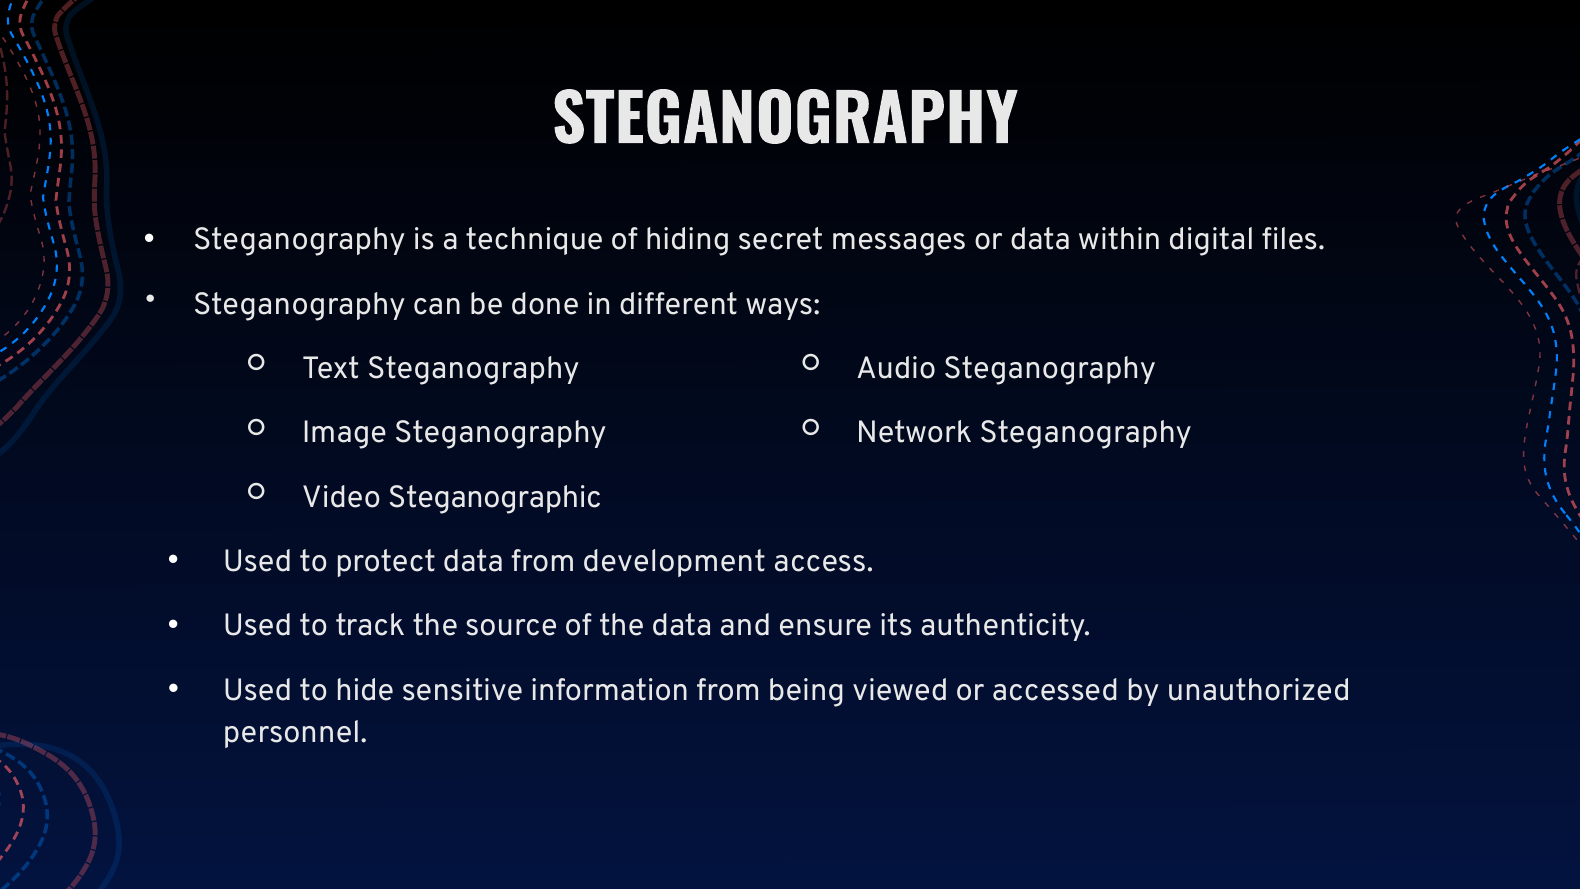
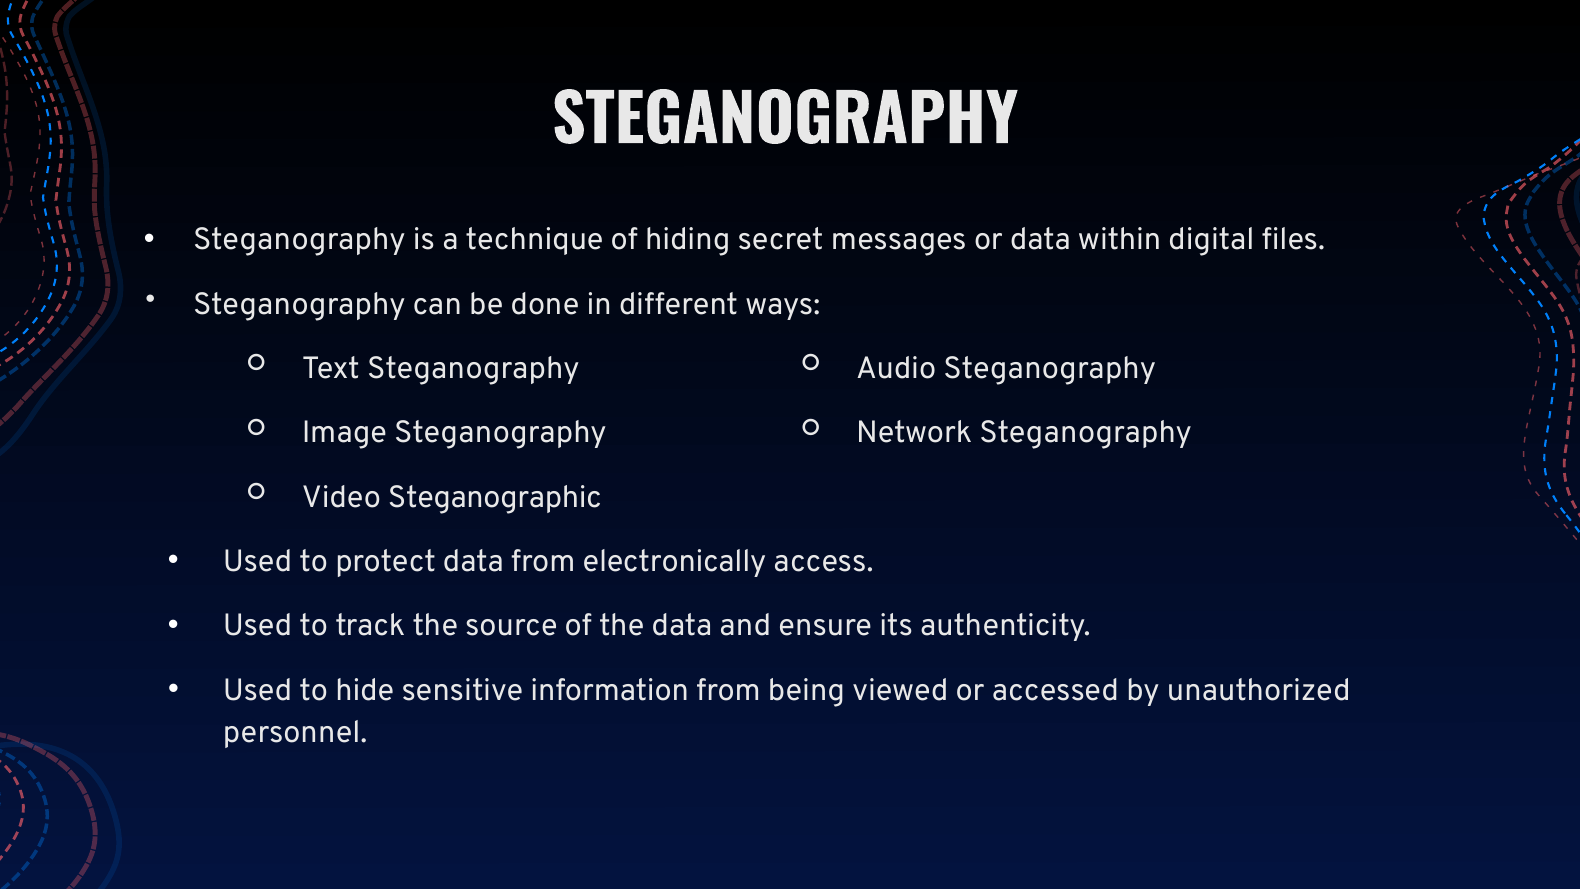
development: development -> electronically (675, 561)
